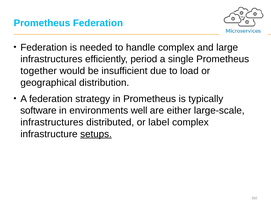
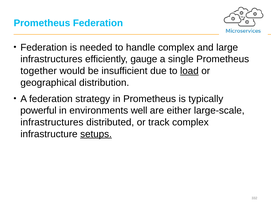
period: period -> gauge (144, 59)
load underline: none -> present (189, 71)
software: software -> powerful (38, 111)
label: label -> track (159, 122)
